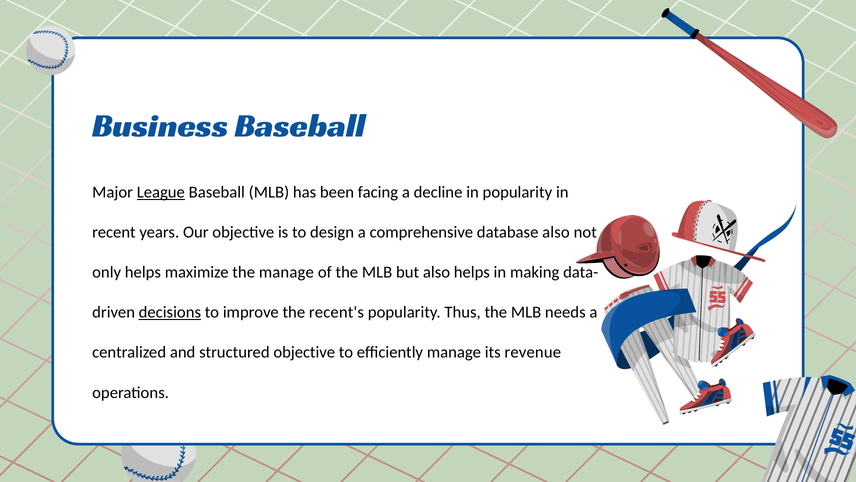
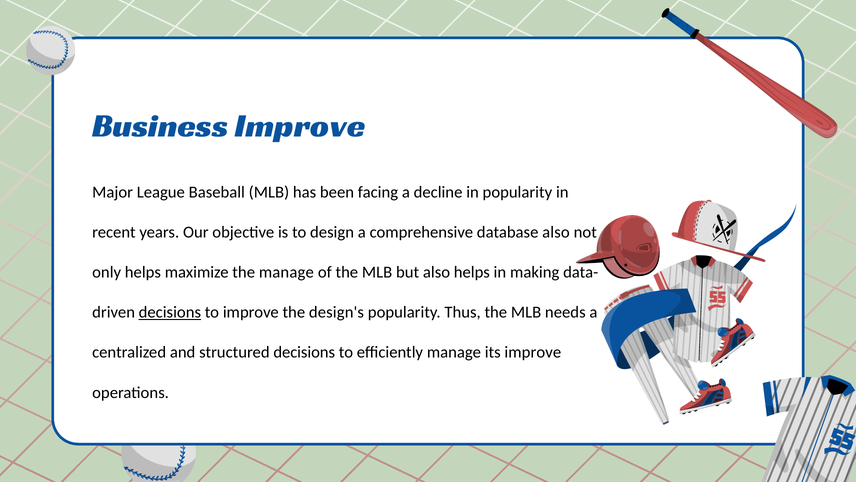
Business Baseball: Baseball -> Improve (300, 126)
League underline: present -> none (161, 192)
recent's: recent's -> design's (336, 312)
structured objective: objective -> decisions (304, 352)
its revenue: revenue -> improve (533, 352)
